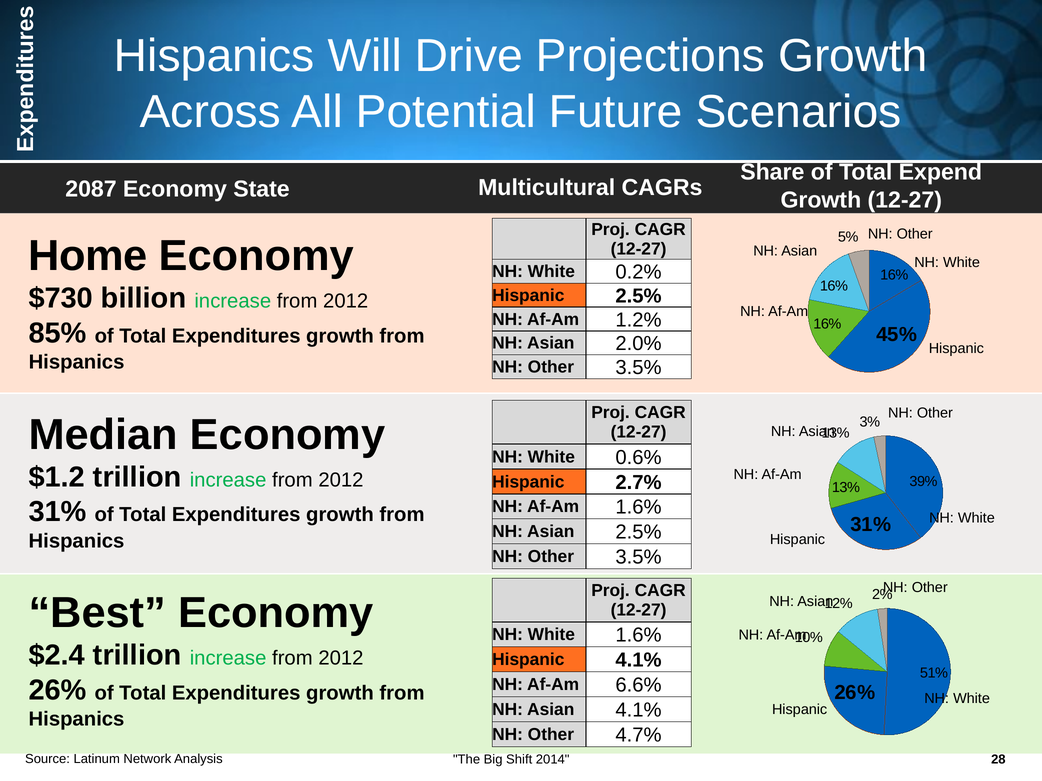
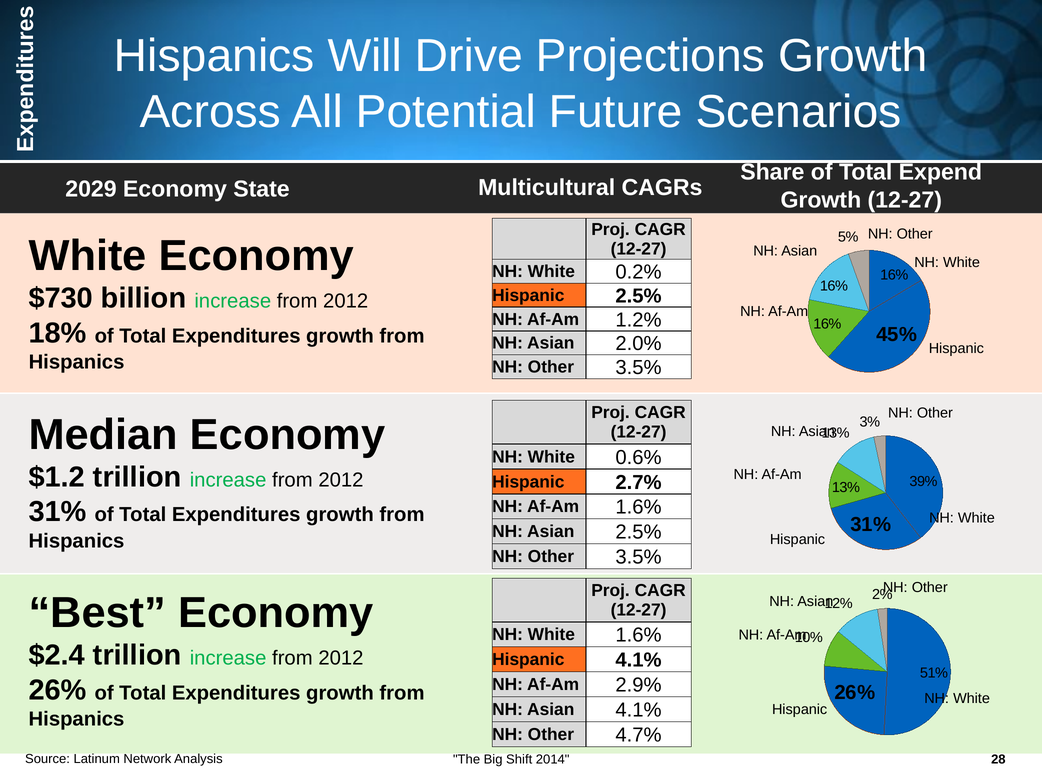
2087: 2087 -> 2029 (91, 189)
Home: Home -> White (88, 256)
85%: 85% -> 18% (58, 333)
6.6%: 6.6% -> 2.9% (639, 686)
